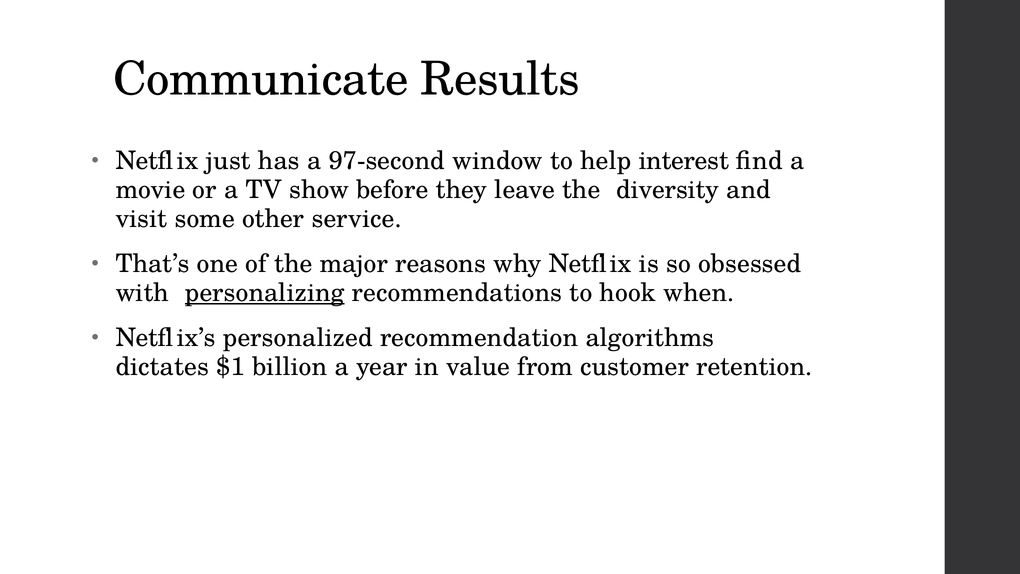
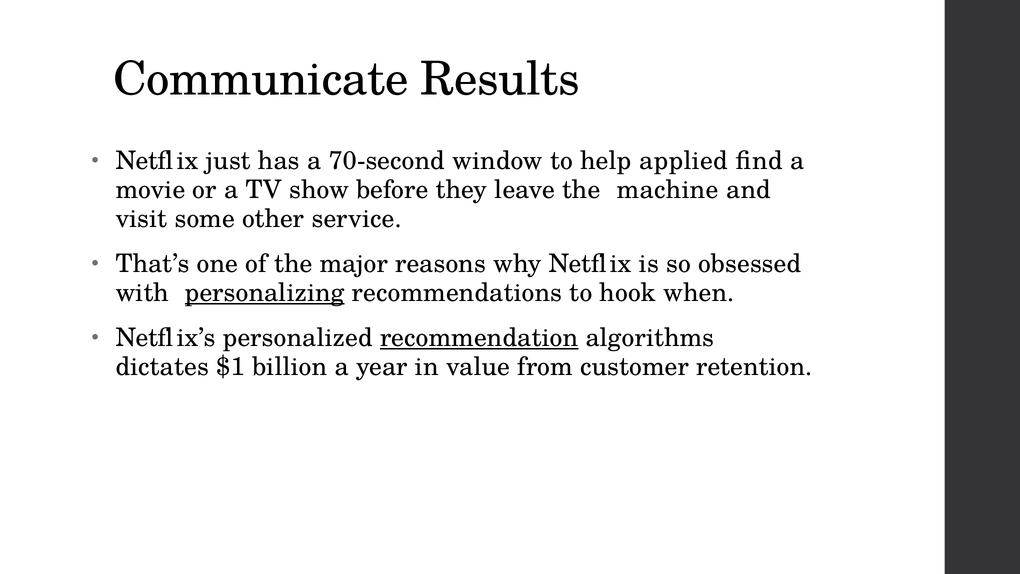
97-second: 97-second -> 70-second (387, 161)
interest: interest -> applied (684, 161)
diversity: diversity -> machine (668, 190)
recommendation underline: none -> present (479, 338)
